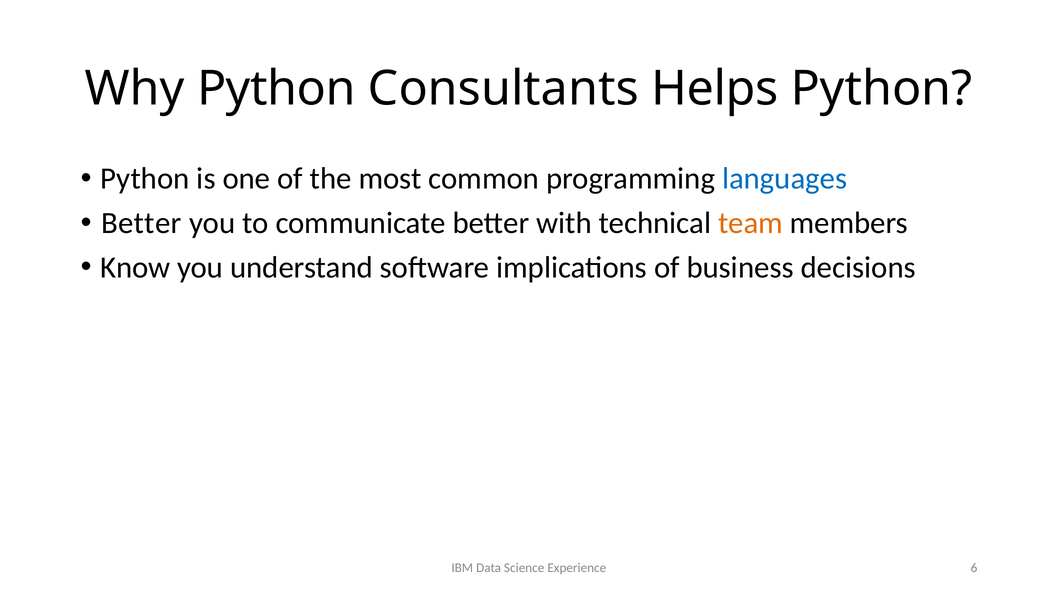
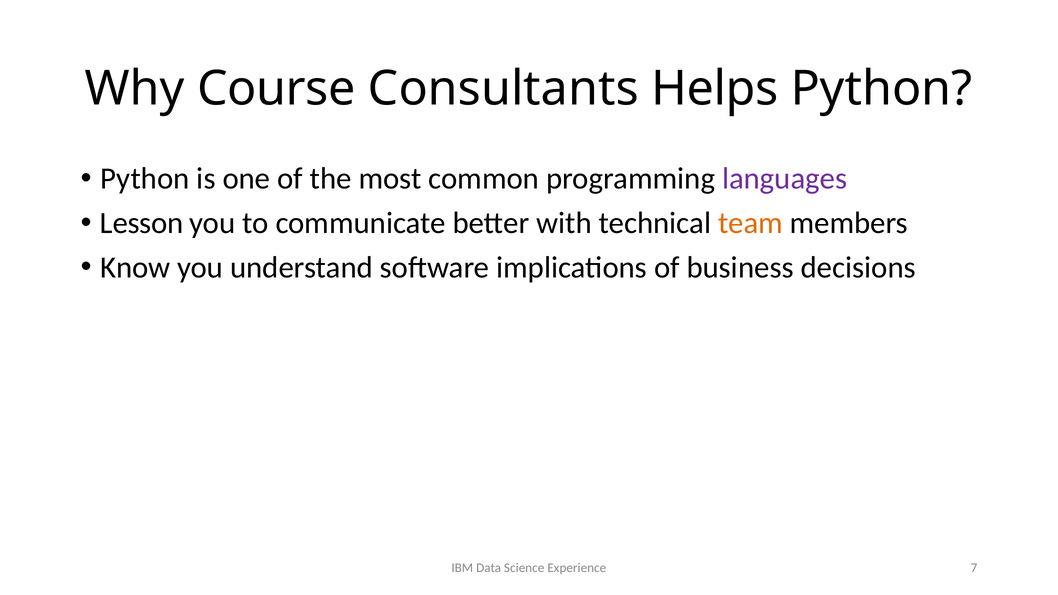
Why Python: Python -> Course (276, 89)
languages colour: blue -> purple (785, 179)
Better: Better -> Lesson (142, 223)
6: 6 -> 7 (974, 568)
